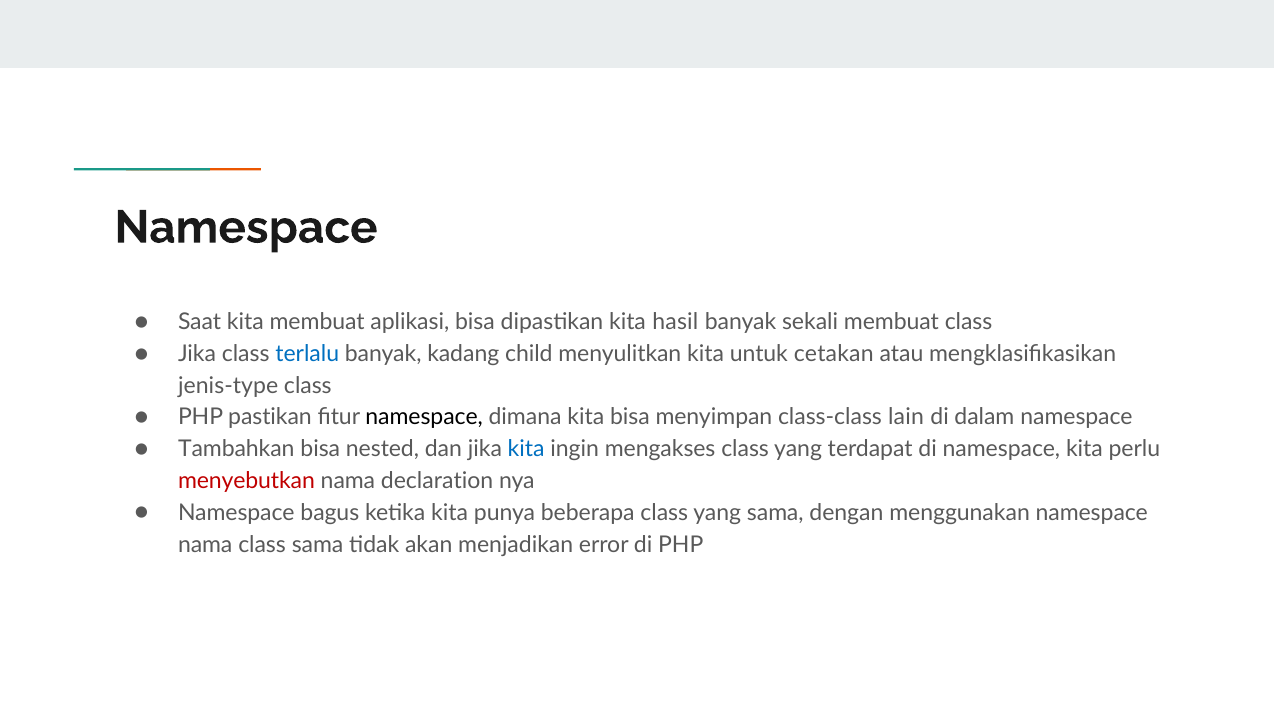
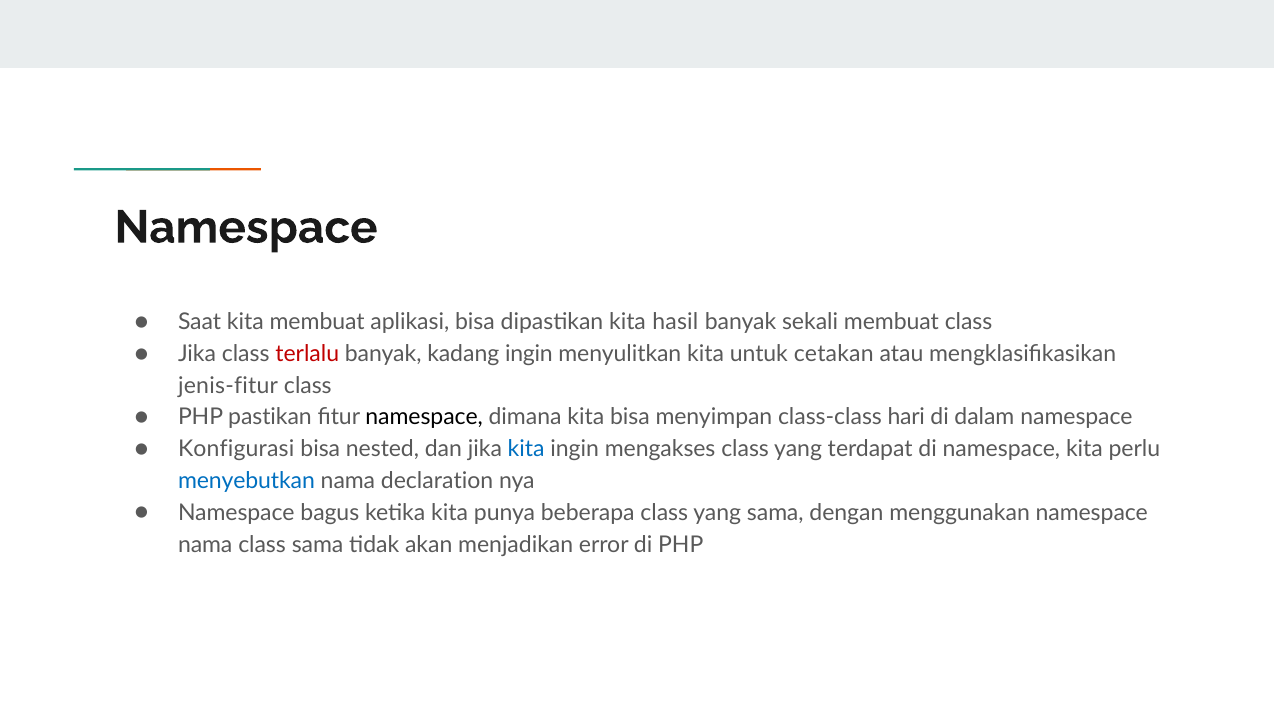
terlalu colour: blue -> red (307, 354)
kadang child: child -> ingin (529, 354)
jenis-type: jenis-type -> jenis-fitur (228, 385)
lain: lain -> hari (906, 417)
Tambahkan: Tambahkan -> Konfigurasi (236, 449)
menyebutkan colour: red -> blue (246, 481)
